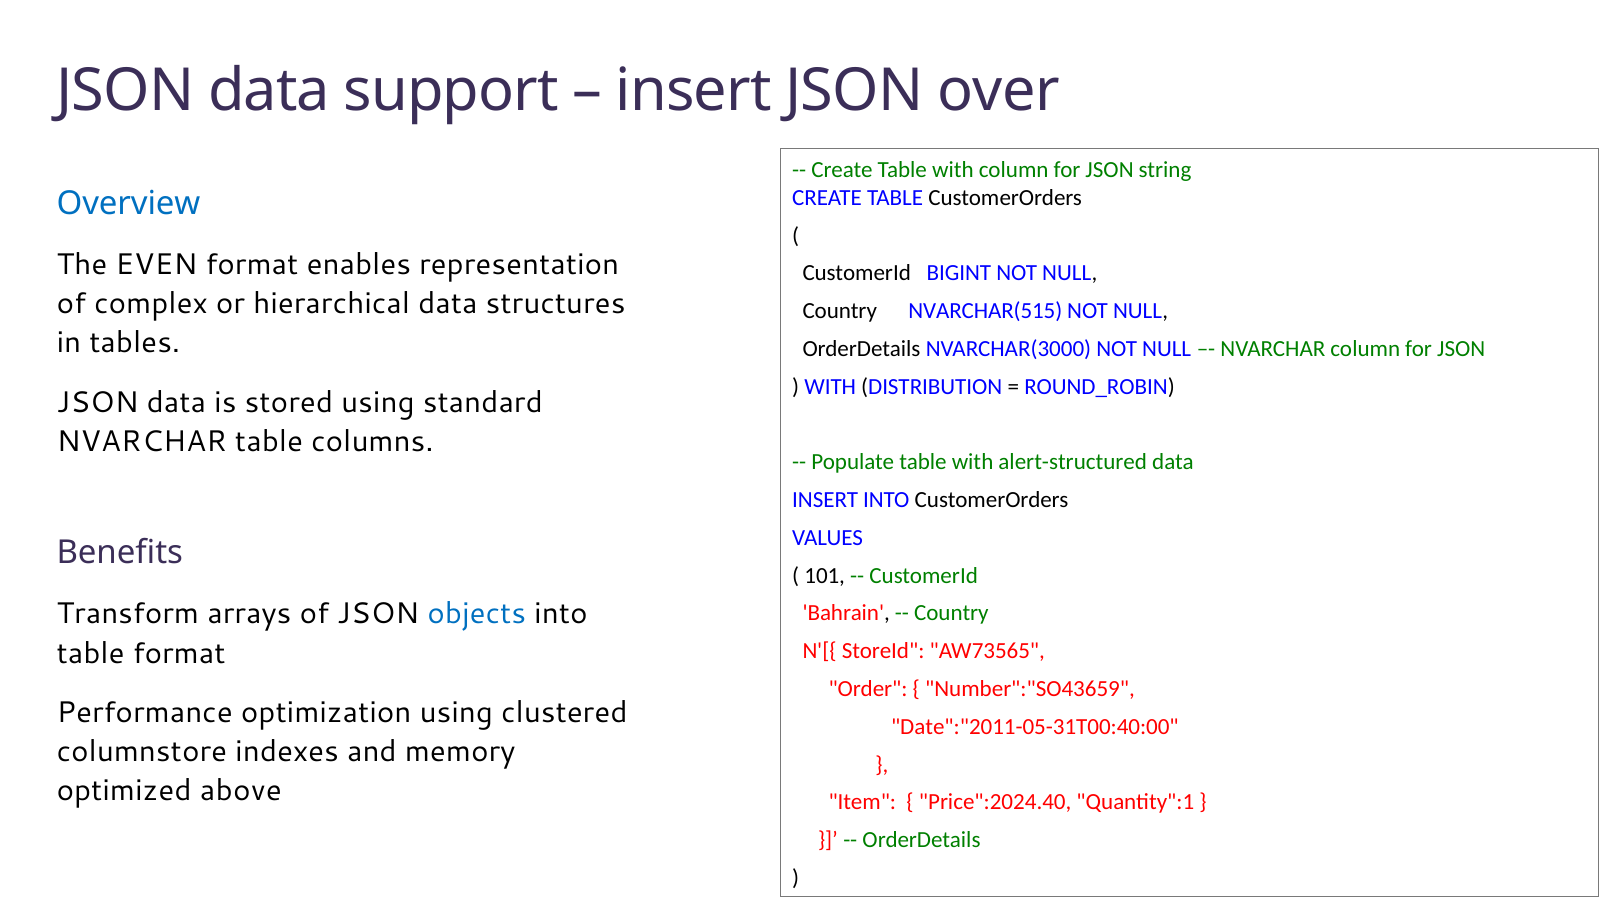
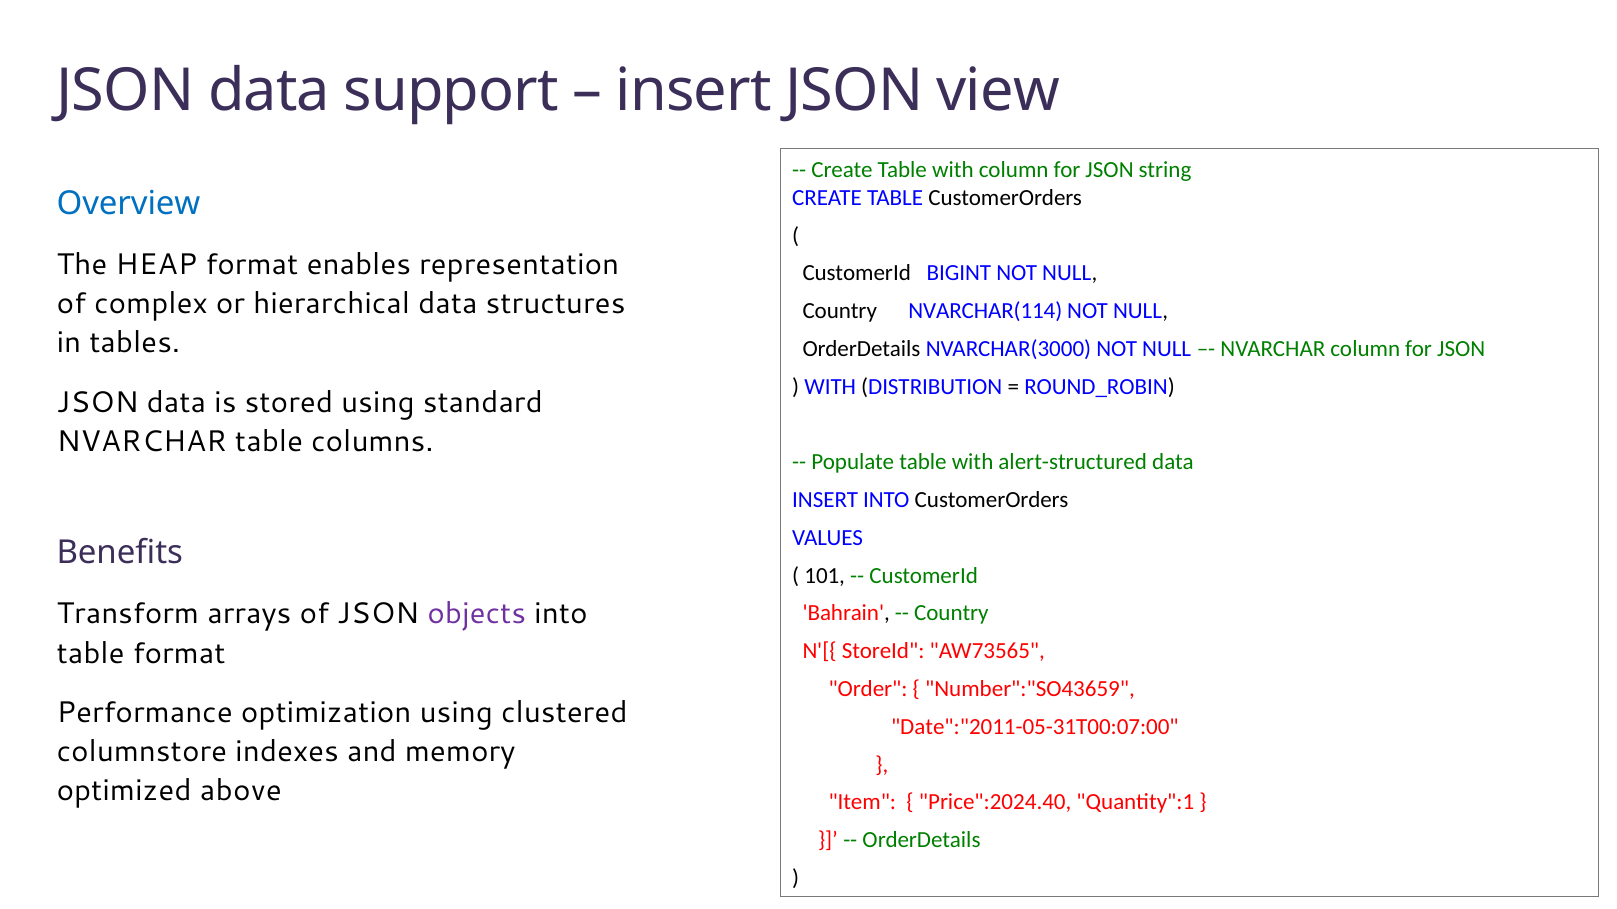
over: over -> view (998, 91)
EVEN: EVEN -> HEAP (156, 265)
NVARCHAR(515: NVARCHAR(515 -> NVARCHAR(114 (985, 311)
objects colour: blue -> purple (477, 614)
Date":"2011-05-31T00:40:00: Date":"2011-05-31T00:40:00 -> Date":"2011-05-31T00:07:00 (1035, 727)
